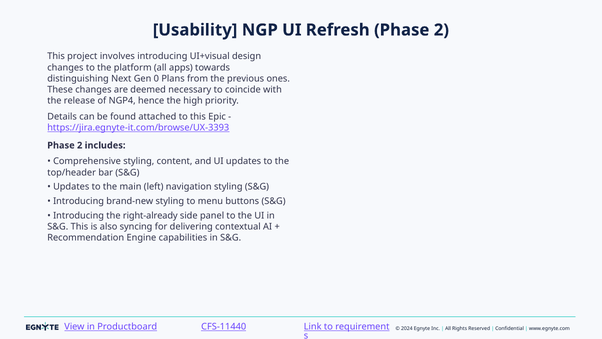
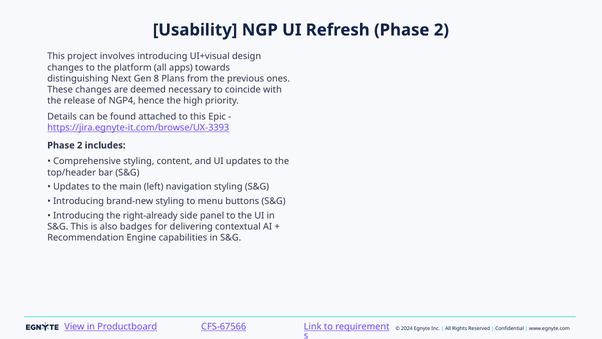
0: 0 -> 8 (156, 78)
syncing: syncing -> badges (136, 227)
CFS-11440: CFS-11440 -> CFS-67566 (224, 326)
